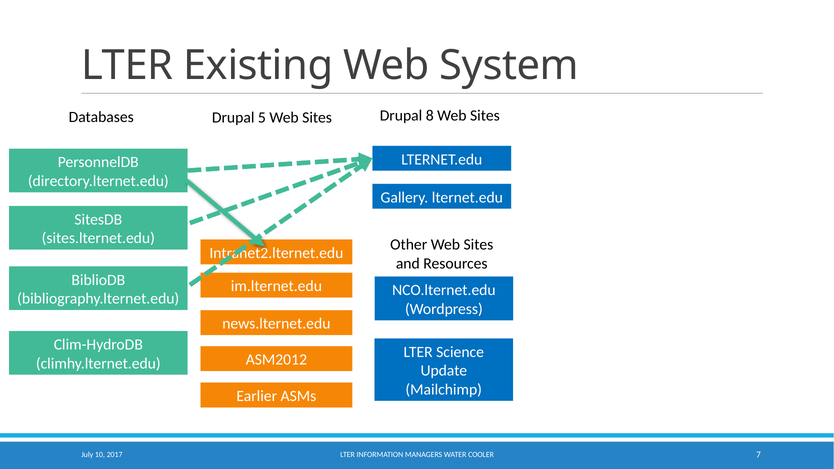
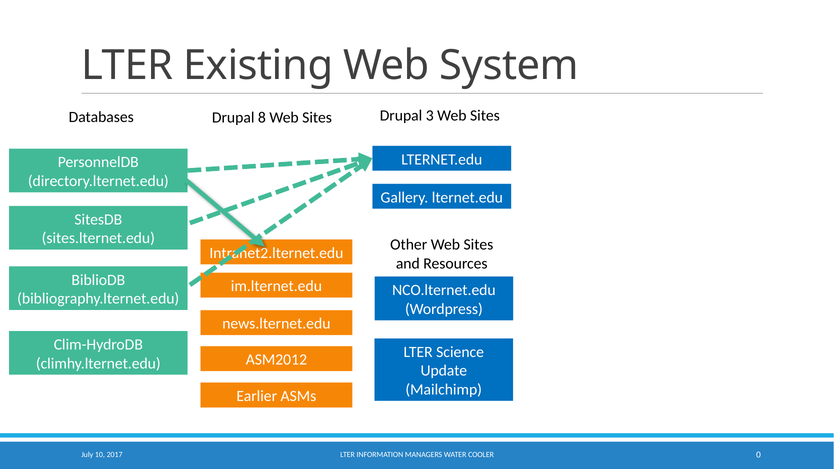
5: 5 -> 8 (262, 118)
8: 8 -> 3 (430, 116)
7: 7 -> 0 (758, 455)
